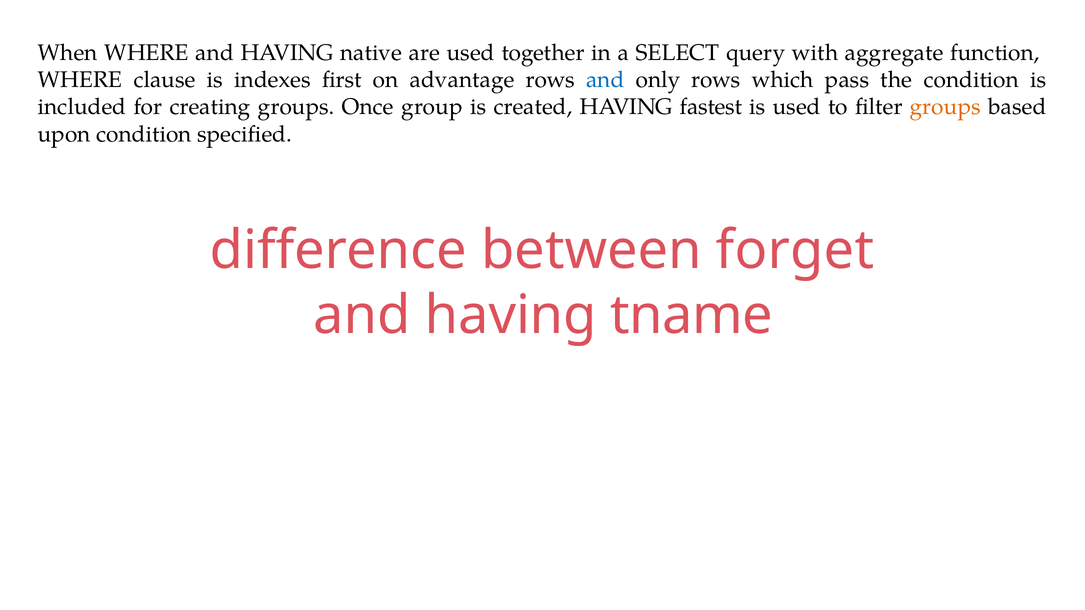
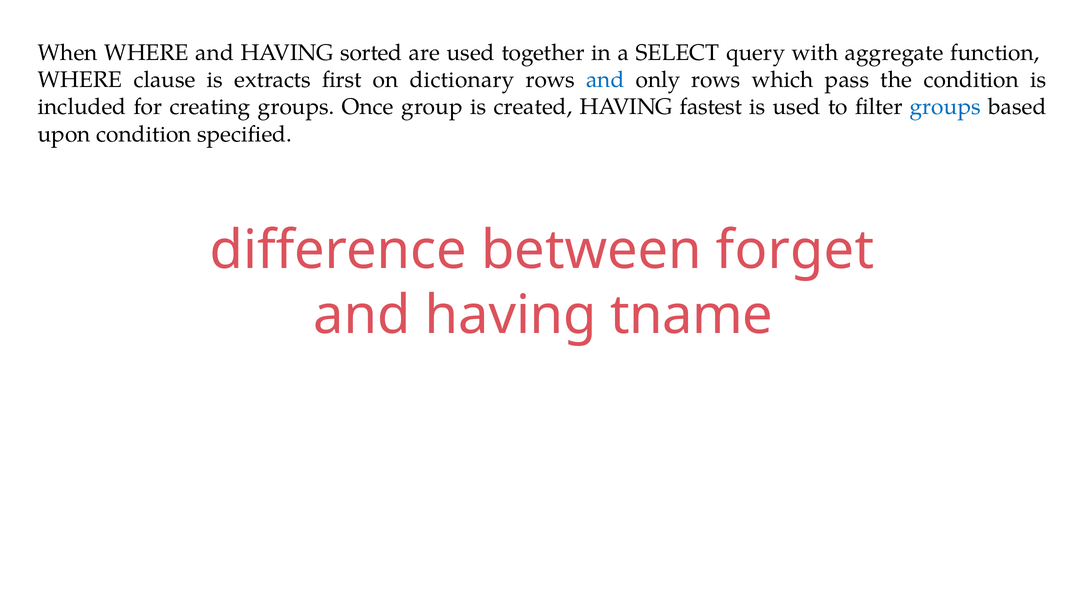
native: native -> sorted (371, 53)
indexes: indexes -> extracts (273, 80)
advantage: advantage -> dictionary (462, 80)
groups colour: orange -> blue (945, 107)
